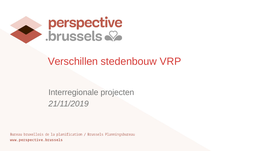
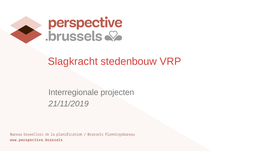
Verschillen: Verschillen -> Slagkracht (73, 61)
